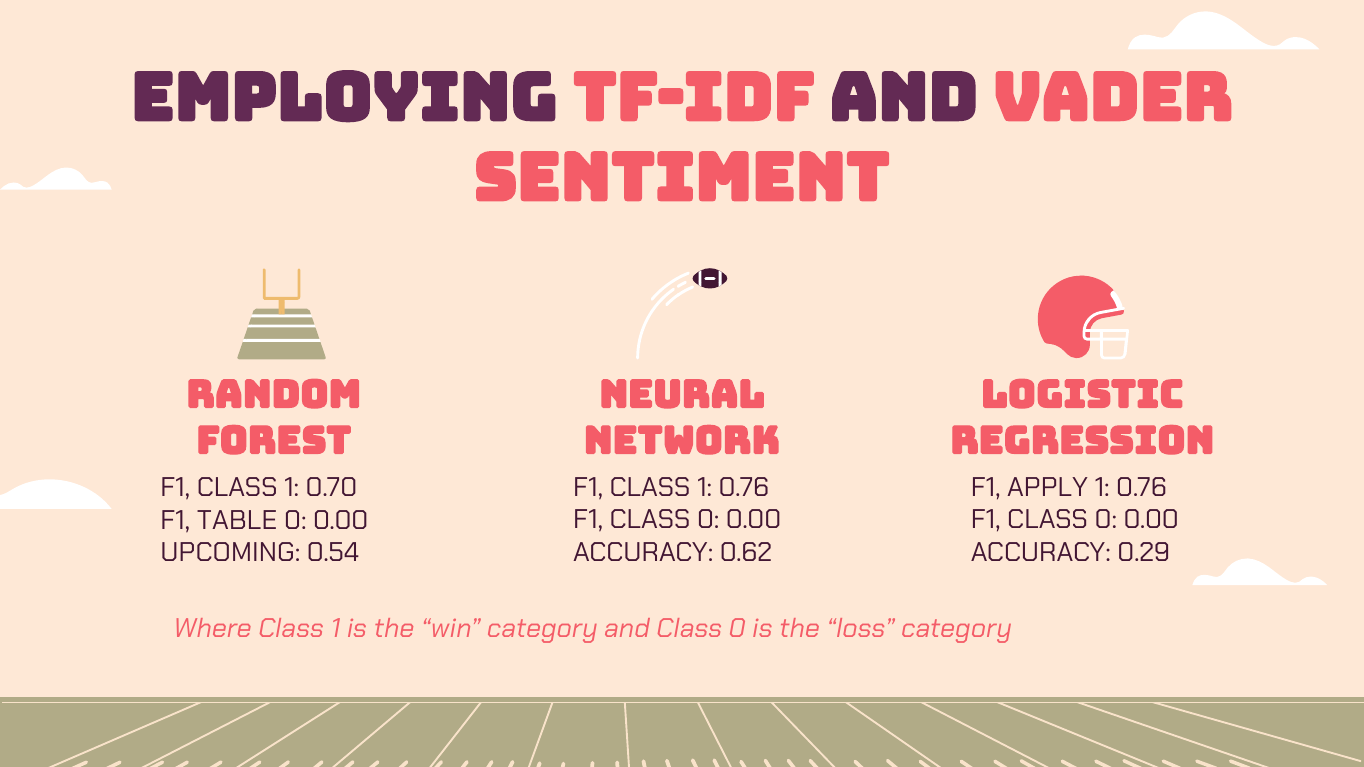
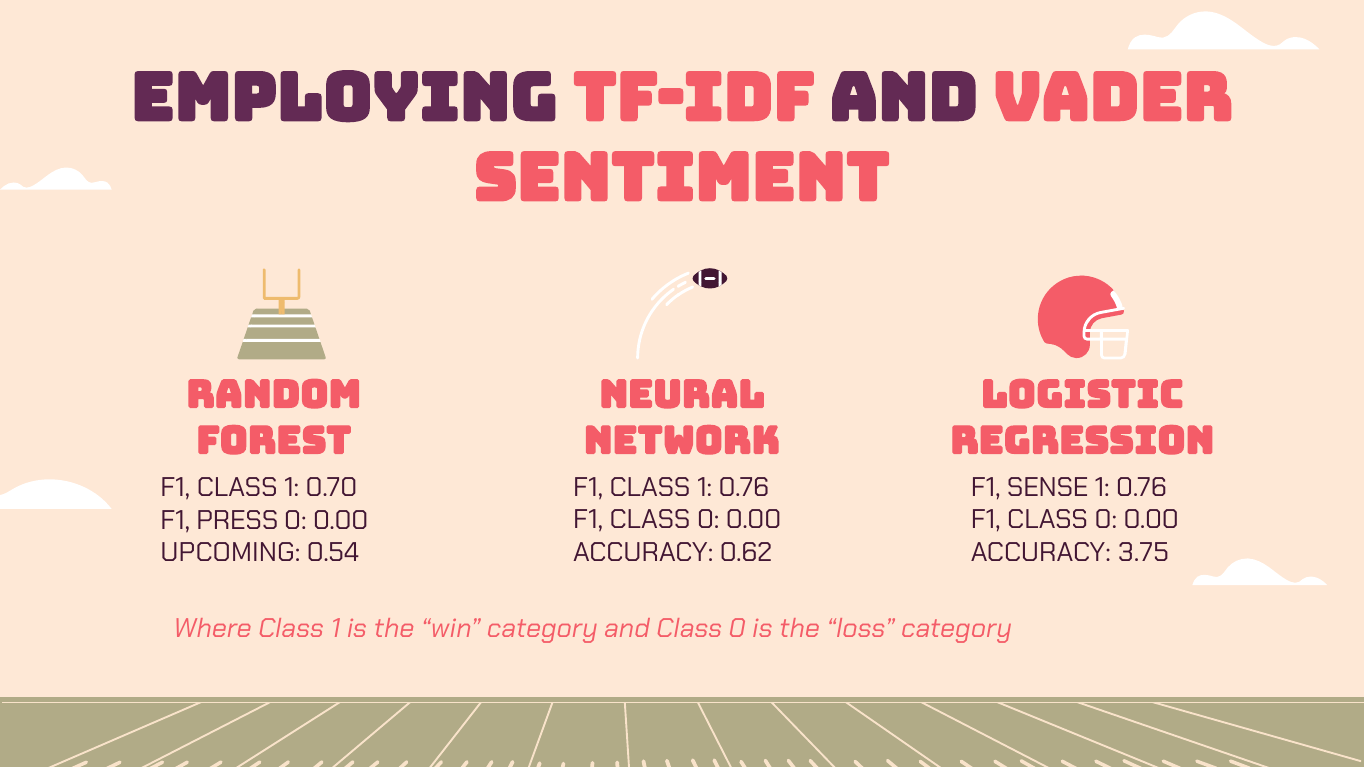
APPLY: APPLY -> SENSE (1048, 488)
TABLE: TABLE -> PRESS (237, 520)
0.29: 0.29 -> 3.75 (1144, 552)
